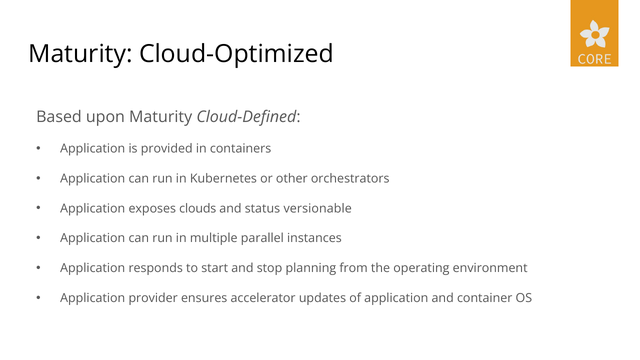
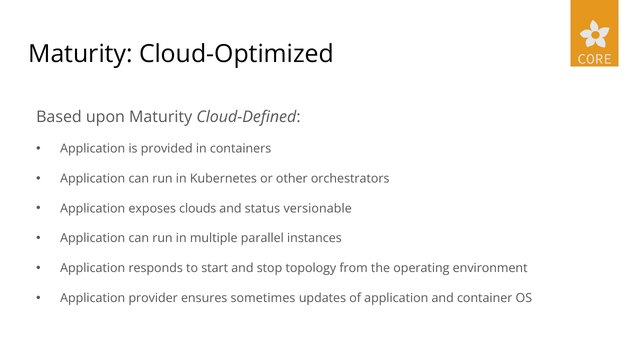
planning: planning -> topology (311, 268)
accelerator: accelerator -> sometimes (263, 298)
